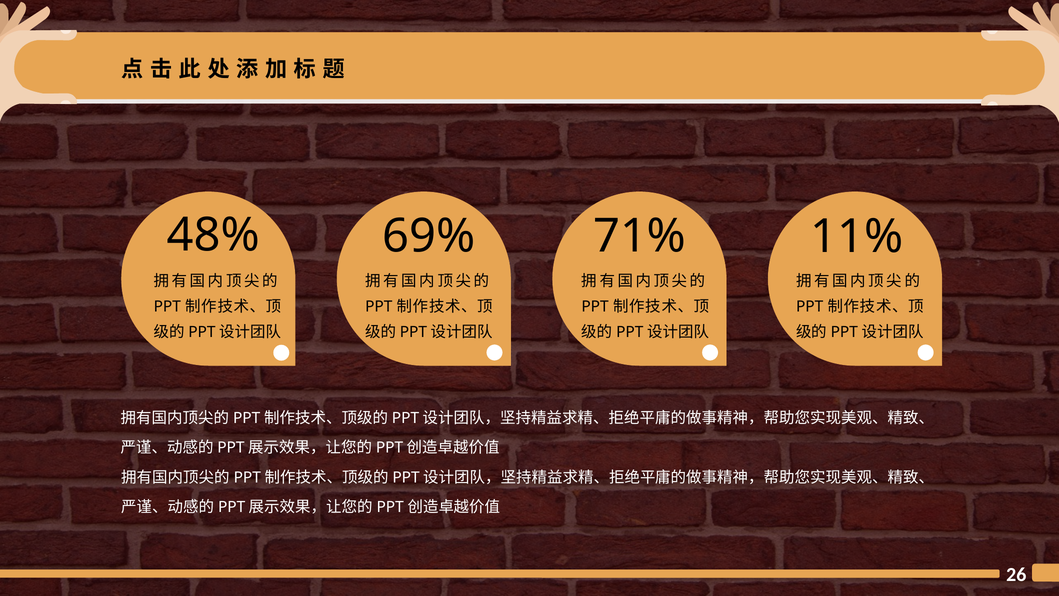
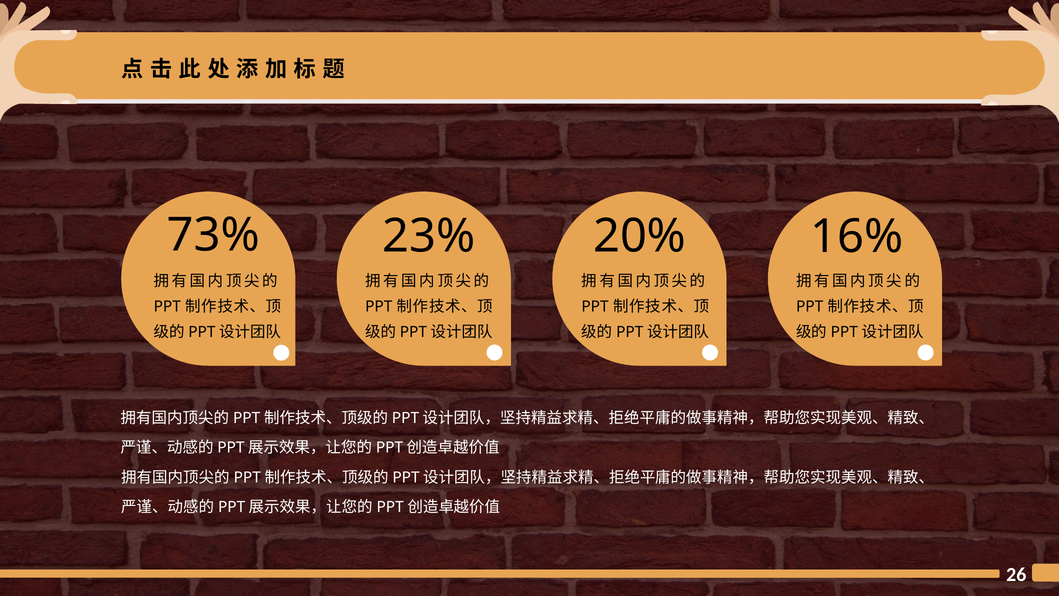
48%: 48% -> 73% (213, 235)
69%: 69% -> 23% (429, 236)
71%: 71% -> 20% (640, 236)
11%: 11% -> 16% (857, 237)
